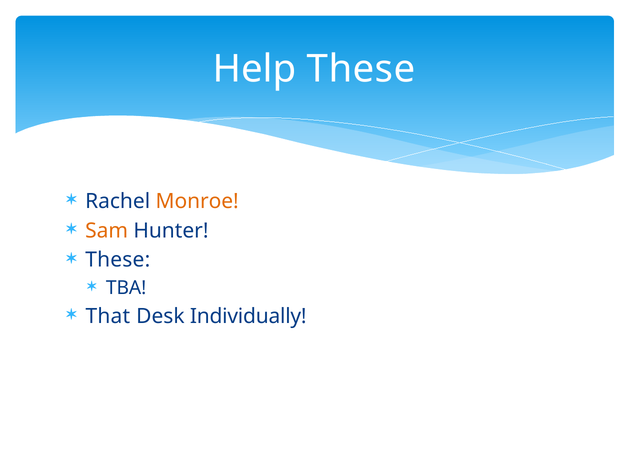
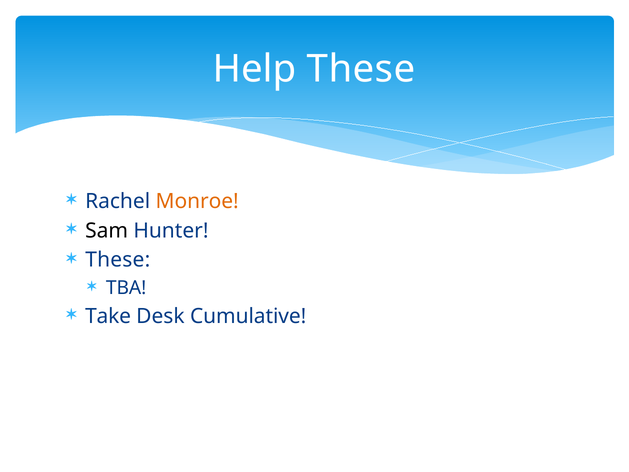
Sam colour: orange -> black (107, 231)
That: That -> Take (108, 316)
Individually: Individually -> Cumulative (248, 316)
